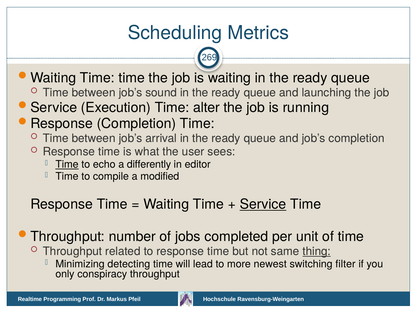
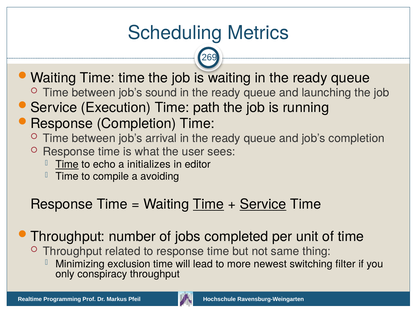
alter: alter -> path (206, 107)
differently: differently -> initializes (149, 164)
modified: modified -> avoiding (160, 176)
Time underline: none -> present (208, 204)
thing underline: present -> none (317, 251)
detecting: detecting -> exclusion (129, 264)
